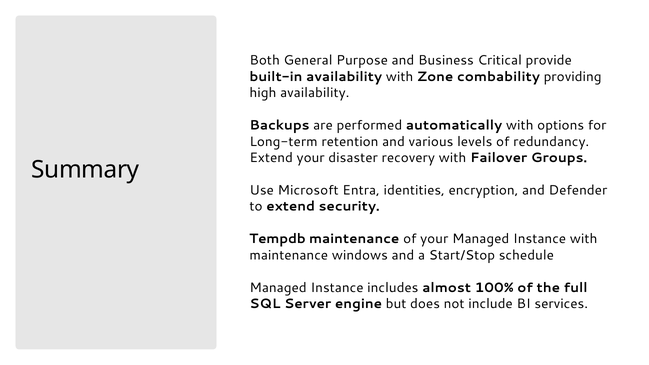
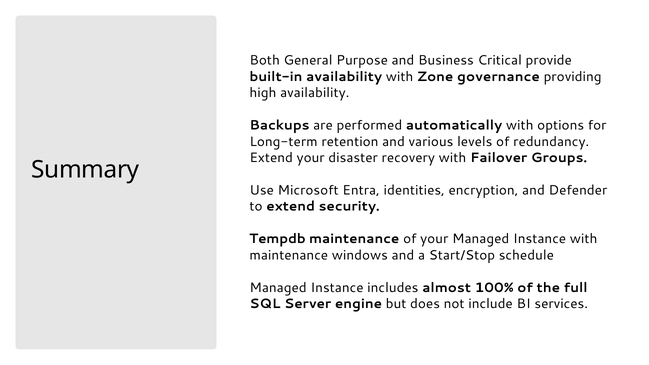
combability: combability -> governance (498, 77)
